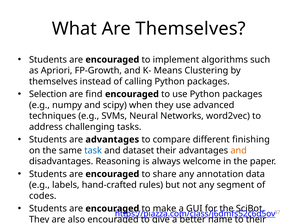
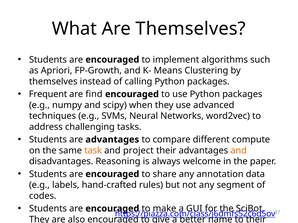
Selection: Selection -> Frequent (48, 94)
finishing: finishing -> compute (251, 140)
task colour: blue -> orange (93, 151)
dataset: dataset -> project (138, 151)
